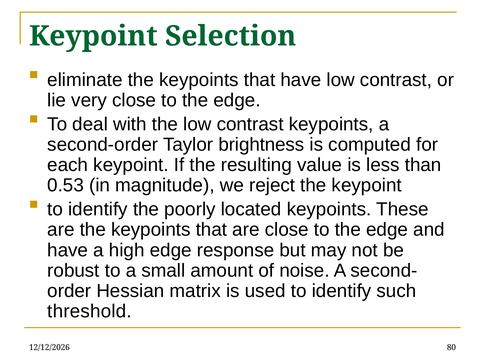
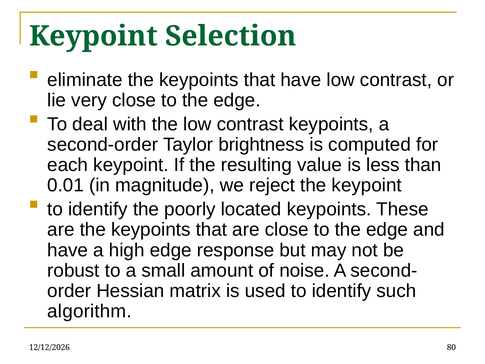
0.53: 0.53 -> 0.01 (66, 185)
threshold: threshold -> algorithm (90, 311)
